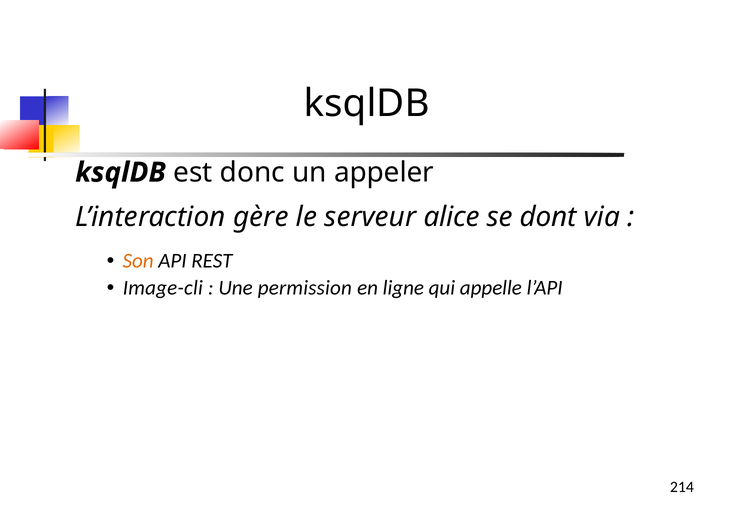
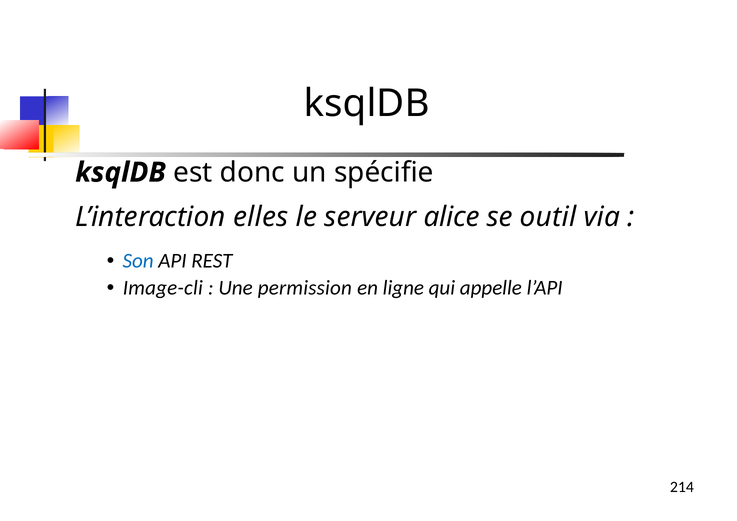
appeler: appeler -> spécifie (384, 173)
gère: gère -> elles (261, 217)
dont: dont -> outil (548, 217)
Son colour: orange -> blue (138, 261)
